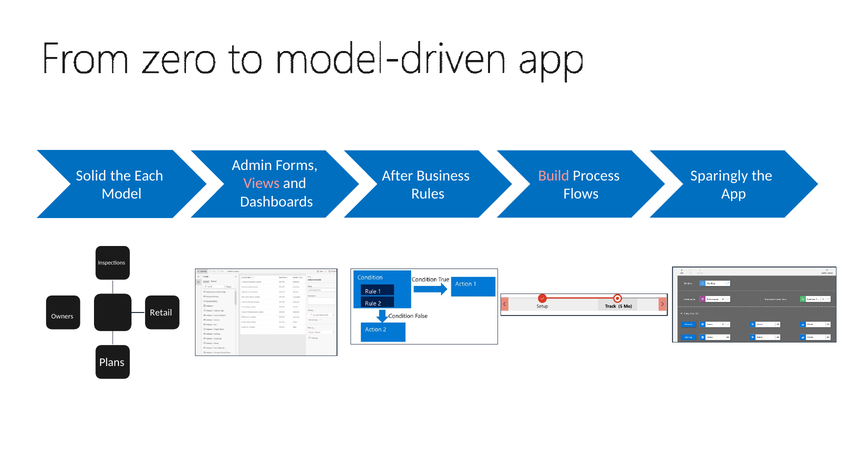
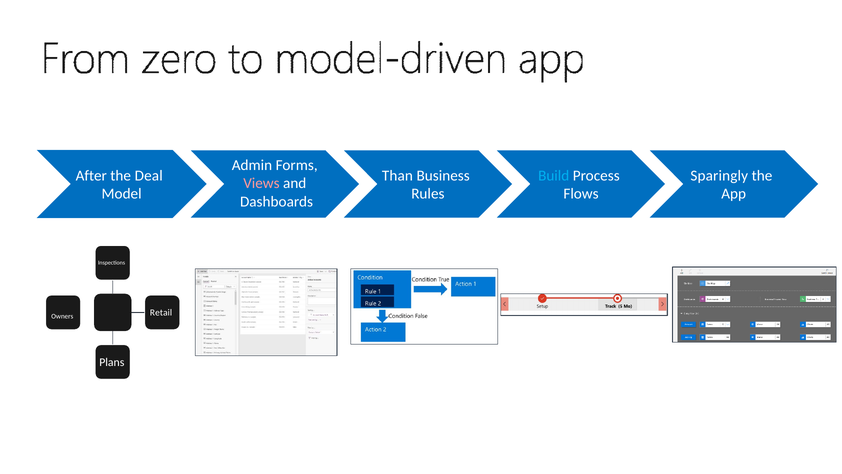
Solid: Solid -> After (91, 176)
Each: Each -> Deal (149, 176)
After: After -> Than (397, 176)
Build colour: pink -> light blue (554, 176)
